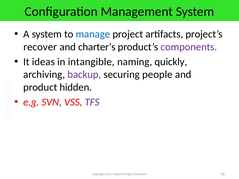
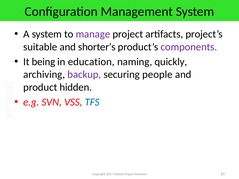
manage colour: blue -> purple (93, 34)
recover: recover -> suitable (40, 47)
charter’s: charter’s -> shorter’s (97, 47)
ideas: ideas -> being (43, 62)
intangible: intangible -> education (91, 62)
TFS colour: purple -> blue (92, 102)
